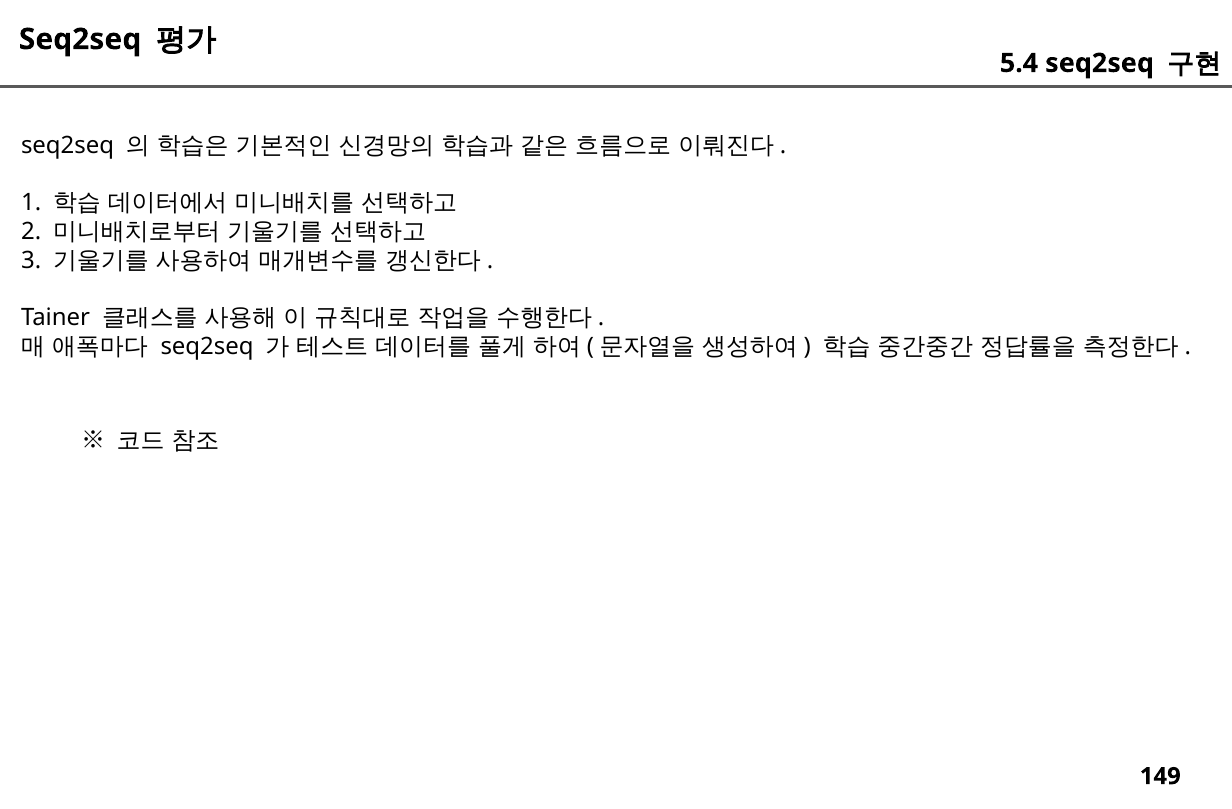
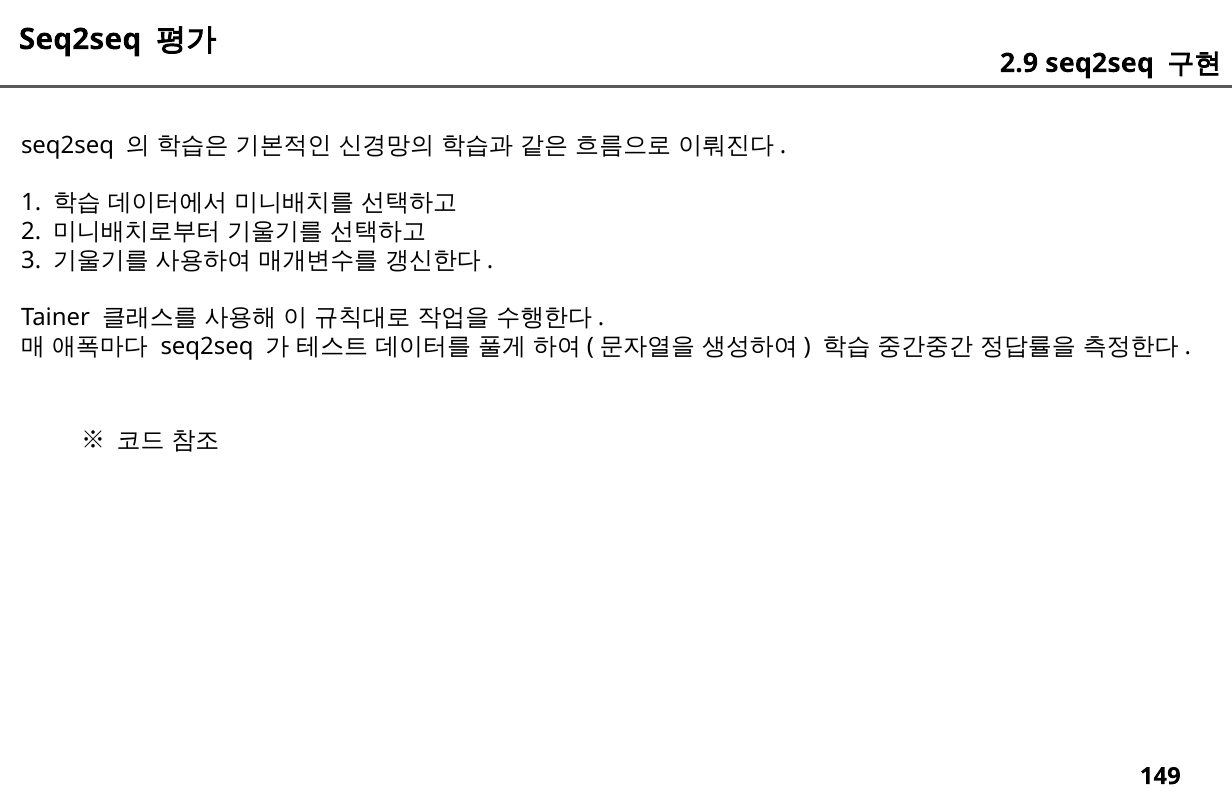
5.4: 5.4 -> 2.9 (1019, 63)
